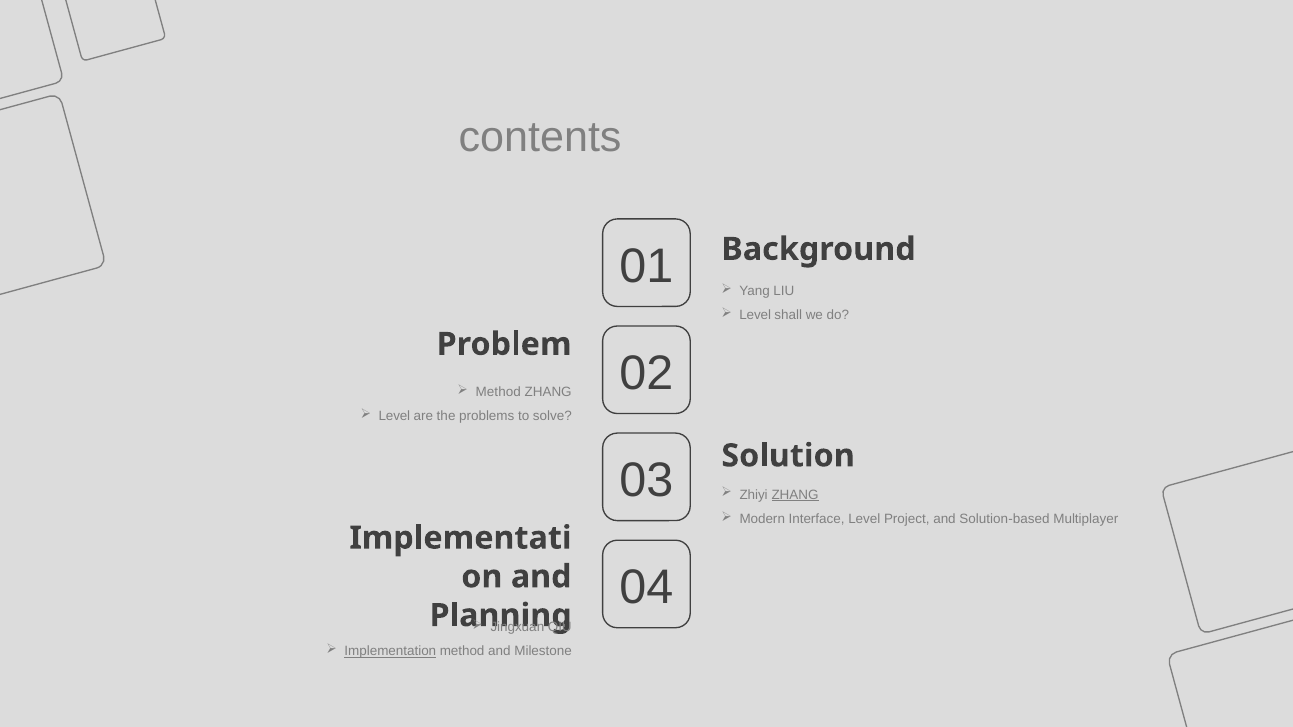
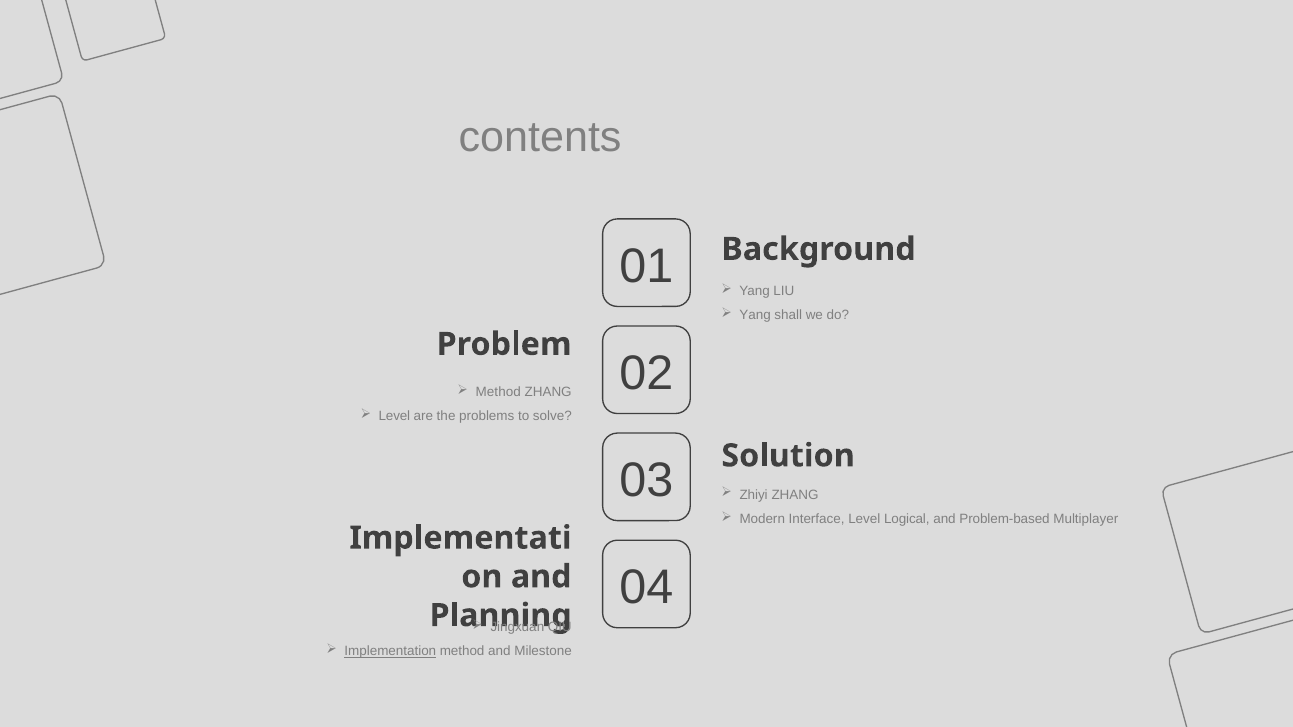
Level: Level -> Yang (755, 315)
ZHANG underline: present -> none (795, 495)
Project: Project -> Logical (907, 519)
Solution-based: Solution-based -> Problem-based (1005, 519)
